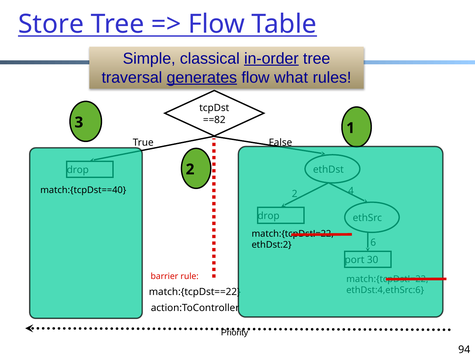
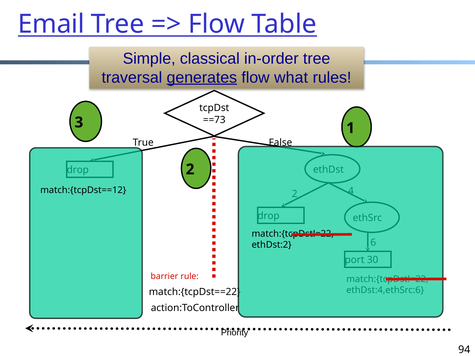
Store: Store -> Email (51, 24)
in-order underline: present -> none (271, 59)
==82: ==82 -> ==73 (214, 120)
match:{tcpDst==40: match:{tcpDst==40 -> match:{tcpDst==12 (83, 190)
